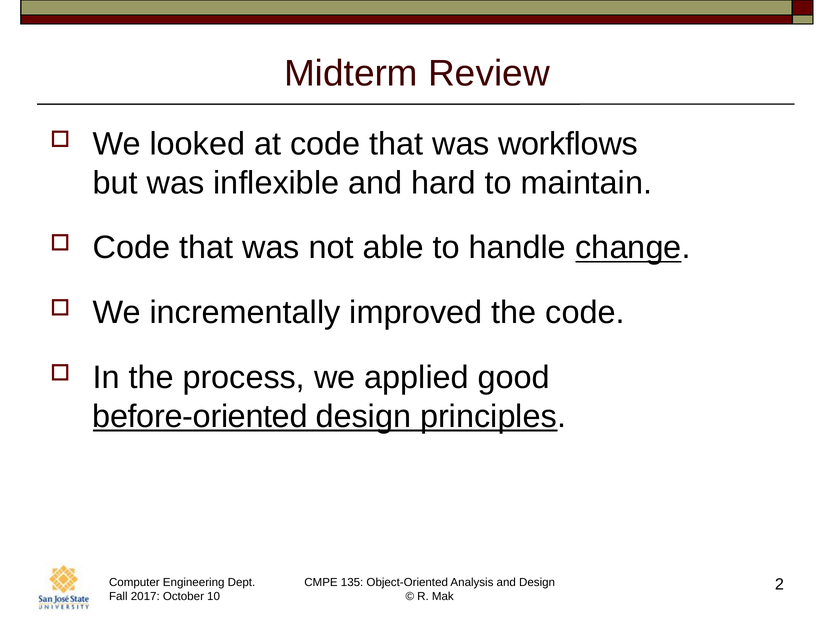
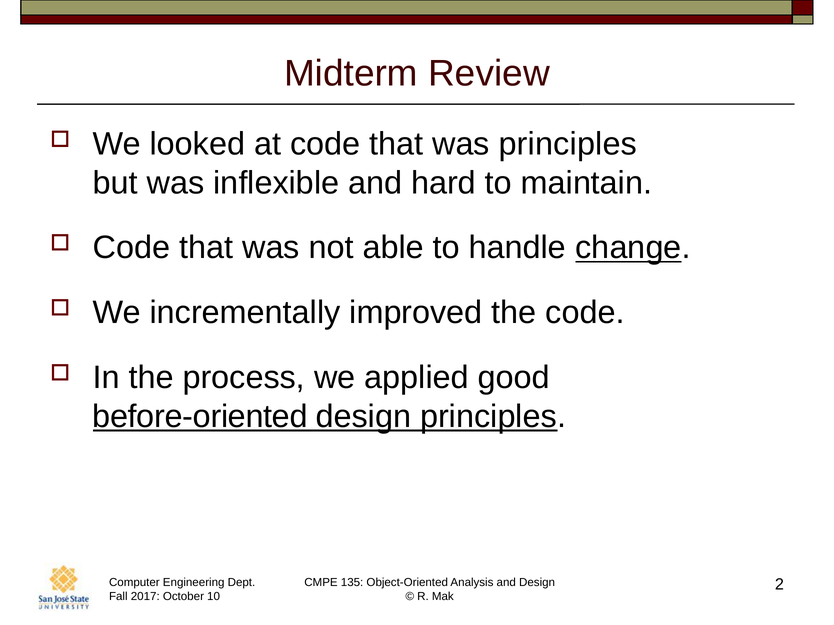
was workflows: workflows -> principles (568, 144)
